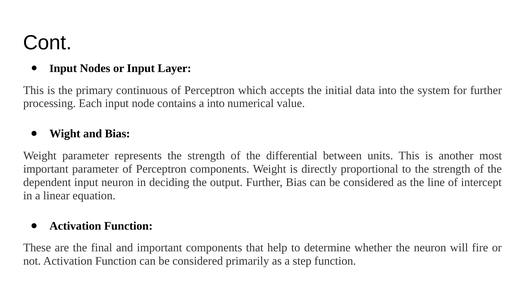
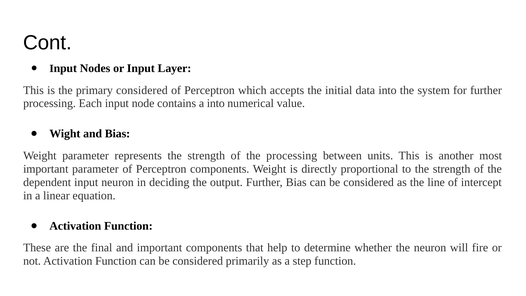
primary continuous: continuous -> considered (142, 90)
the differential: differential -> processing (292, 156)
